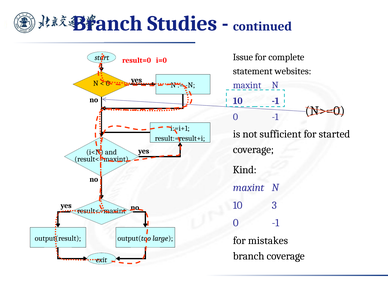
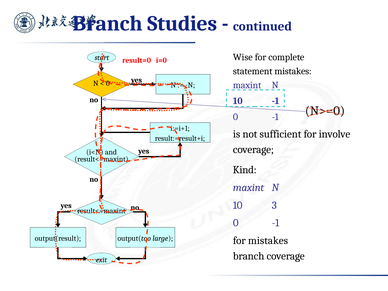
Issue: Issue -> Wise (243, 57)
statement websites: websites -> mistakes (293, 71)
started: started -> involve (334, 134)
